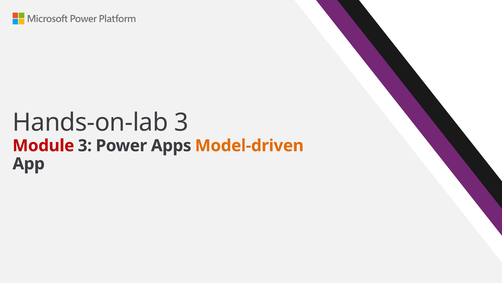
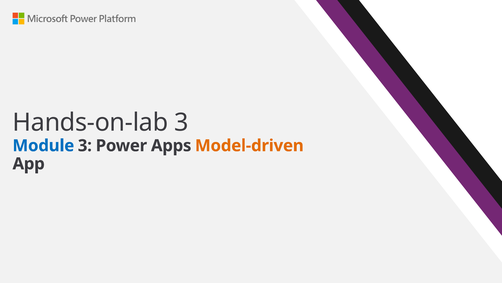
Module colour: red -> blue (43, 145)
